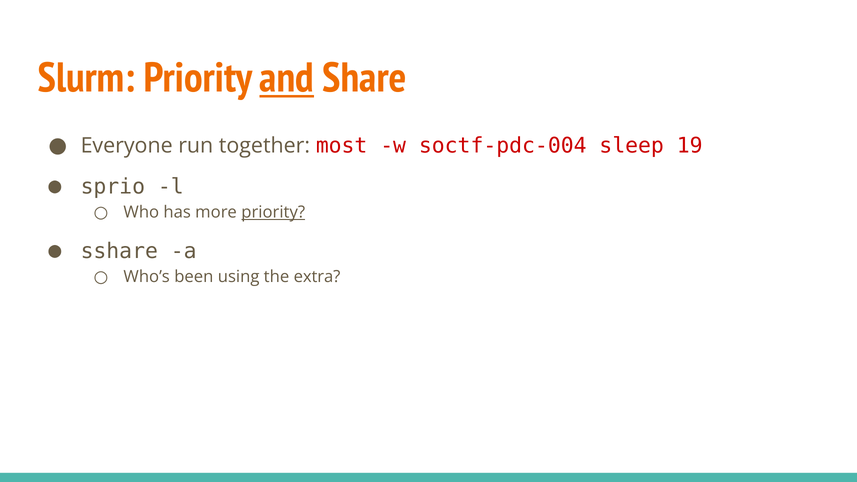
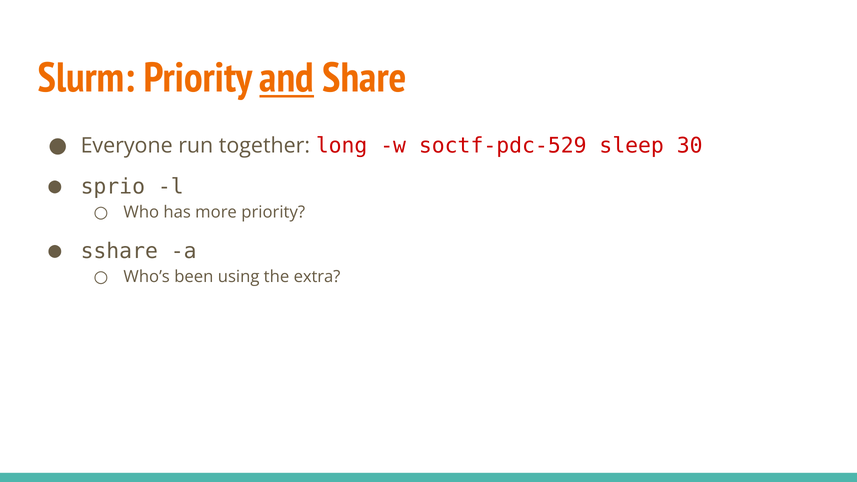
most: most -> long (342, 145)
soctf-pdc-004: soctf-pdc-004 -> soctf-pdc-529 (503, 145)
19: 19 -> 30 (690, 145)
priority underline: present -> none (273, 212)
